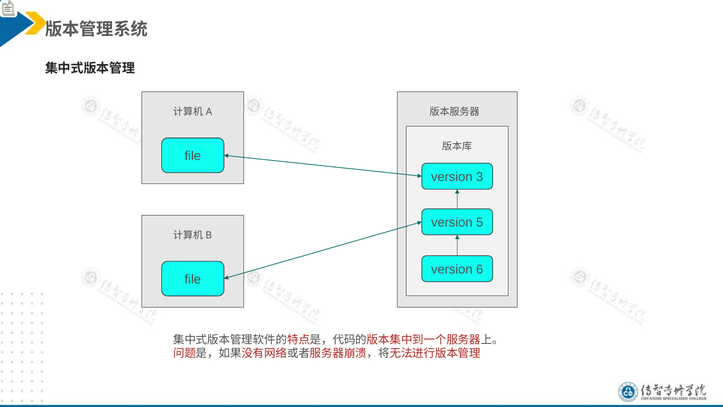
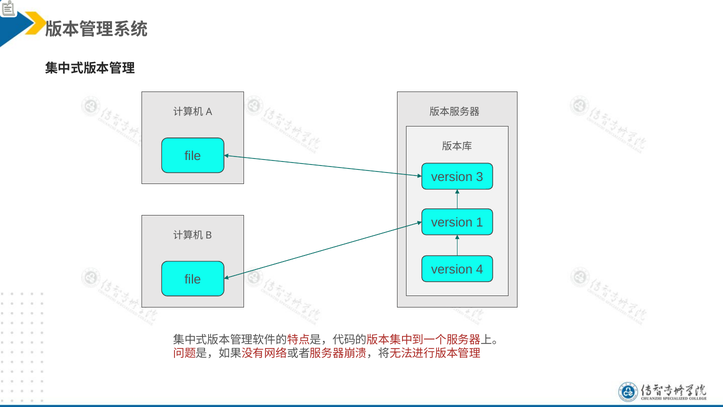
5: 5 -> 1 (480, 223)
6: 6 -> 4 (480, 269)
